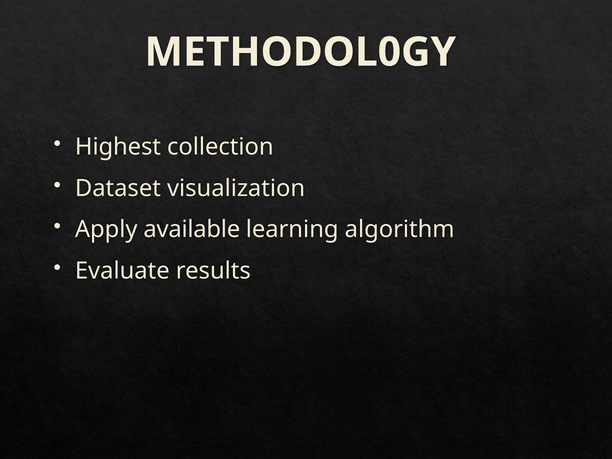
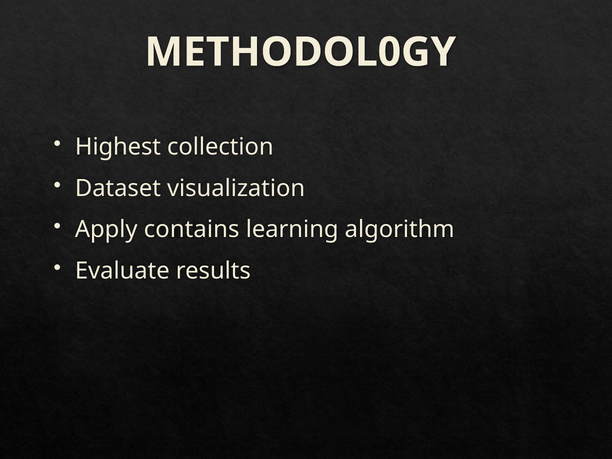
available: available -> contains (192, 229)
